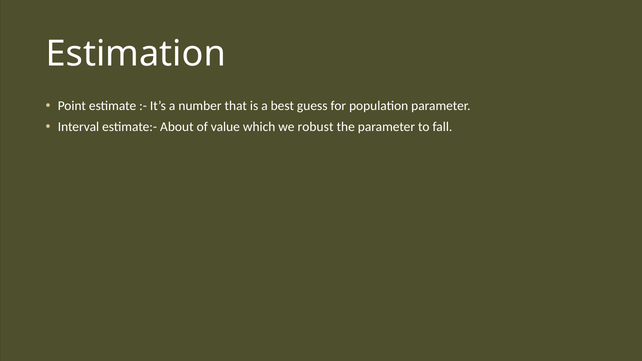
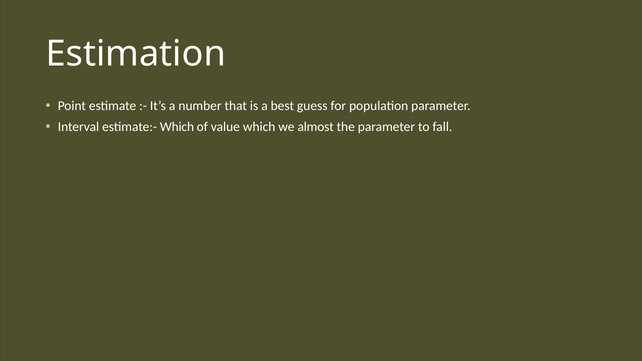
estimate:- About: About -> Which (177, 127)
robust: robust -> almost (316, 127)
